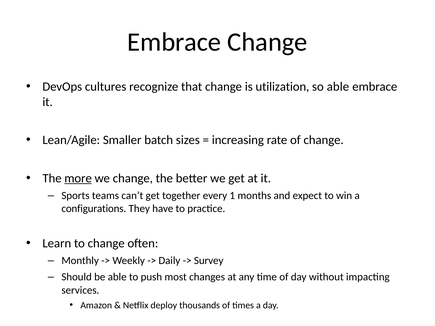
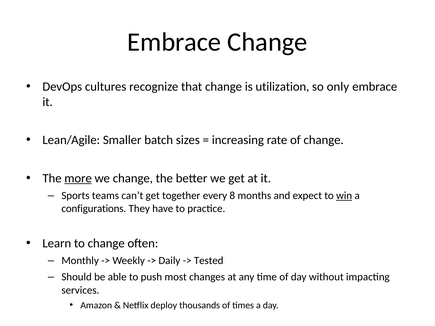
so able: able -> only (338, 87)
1: 1 -> 8 (232, 196)
win underline: none -> present (344, 196)
Survey: Survey -> Tested (209, 261)
